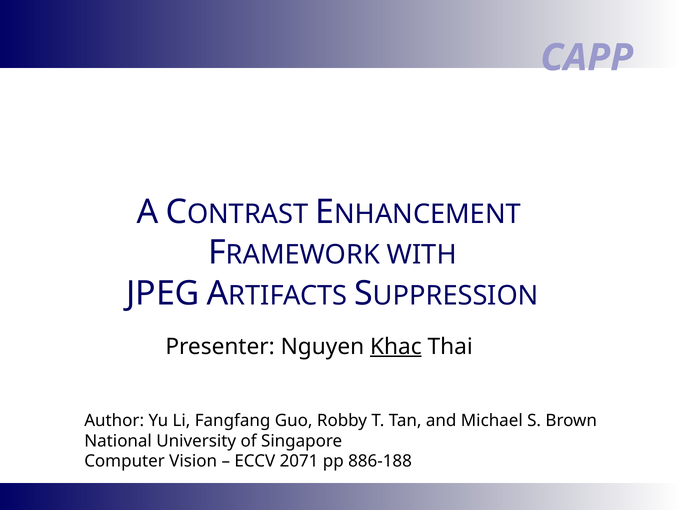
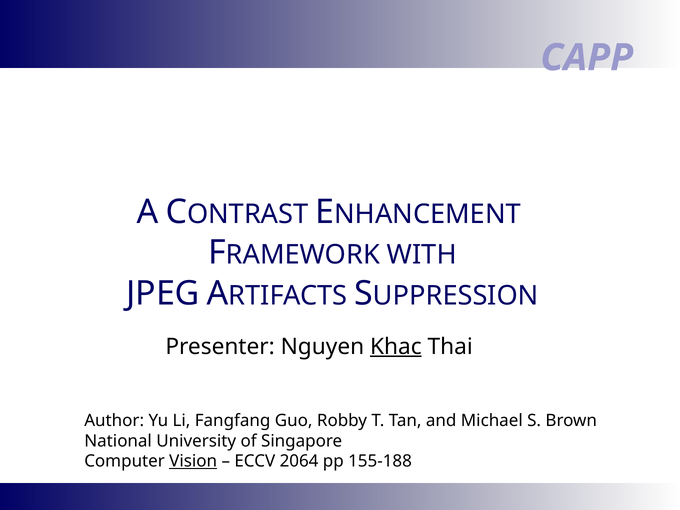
Vision underline: none -> present (193, 461)
2071: 2071 -> 2064 (299, 461)
886-188: 886-188 -> 155-188 (380, 461)
